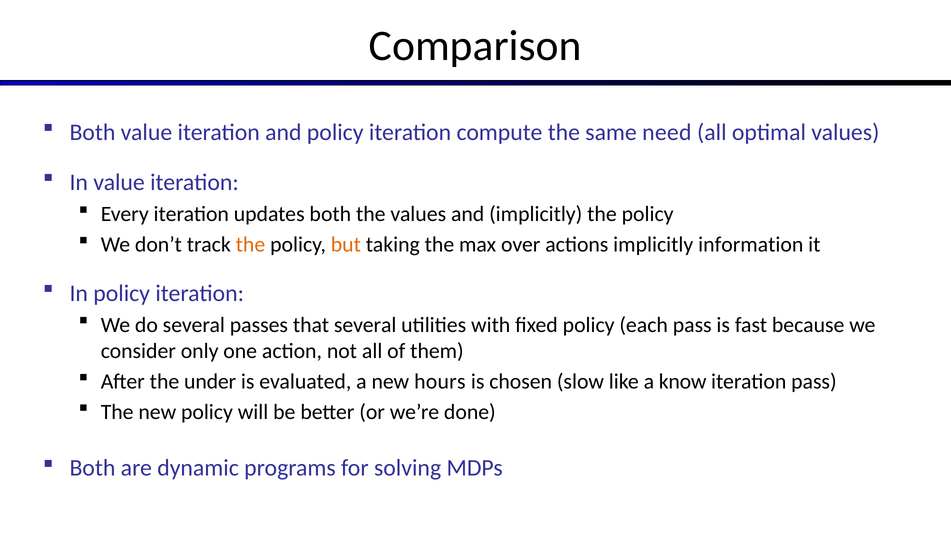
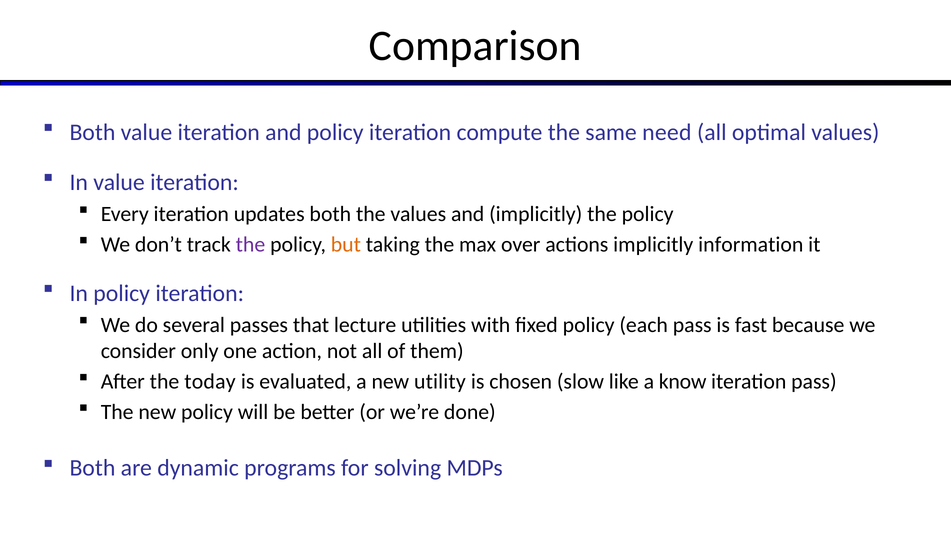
the colour: orange -> purple (250, 244)
that several: several -> lecture (365, 325)
under: under -> today (210, 381)
hours: hours -> utility (440, 381)
